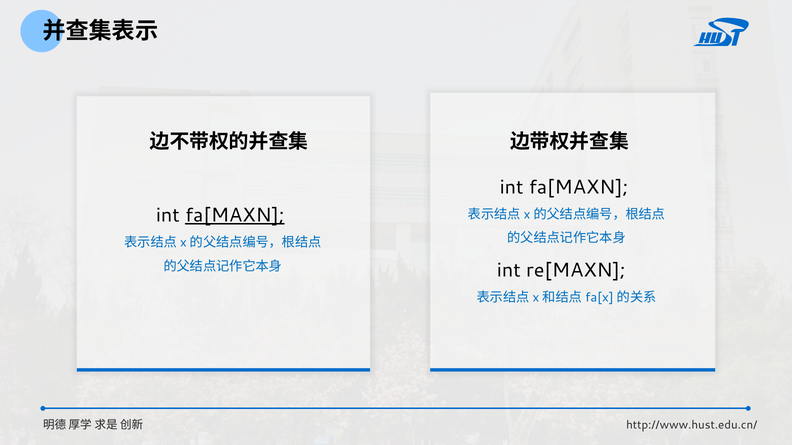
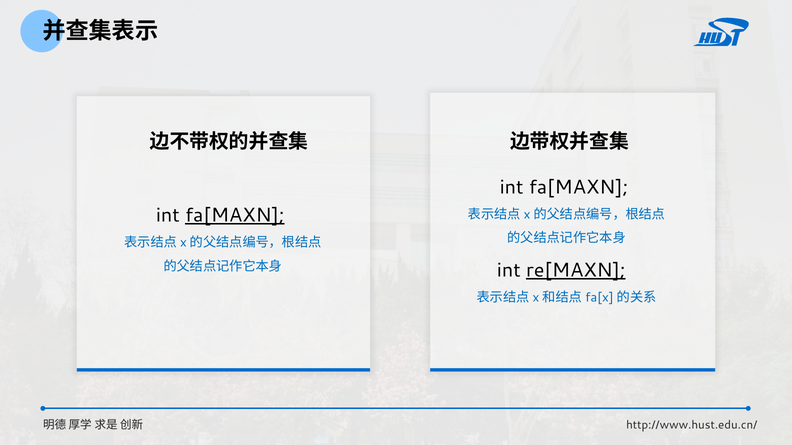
re[MAXN underline: none -> present (576, 271)
